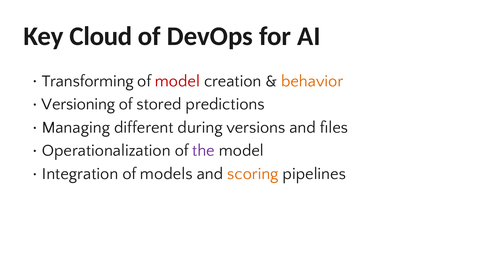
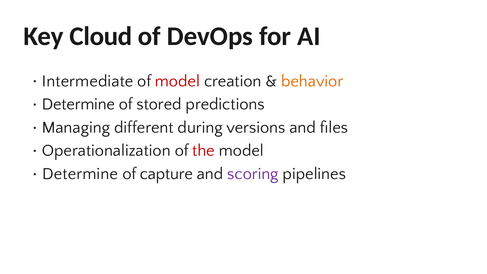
Transforming: Transforming -> Intermediate (88, 81)
Versioning: Versioning -> Determine (78, 104)
the colour: purple -> red (204, 150)
Integration: Integration -> Determine (80, 174)
models: models -> capture (166, 174)
scoring colour: orange -> purple (253, 174)
